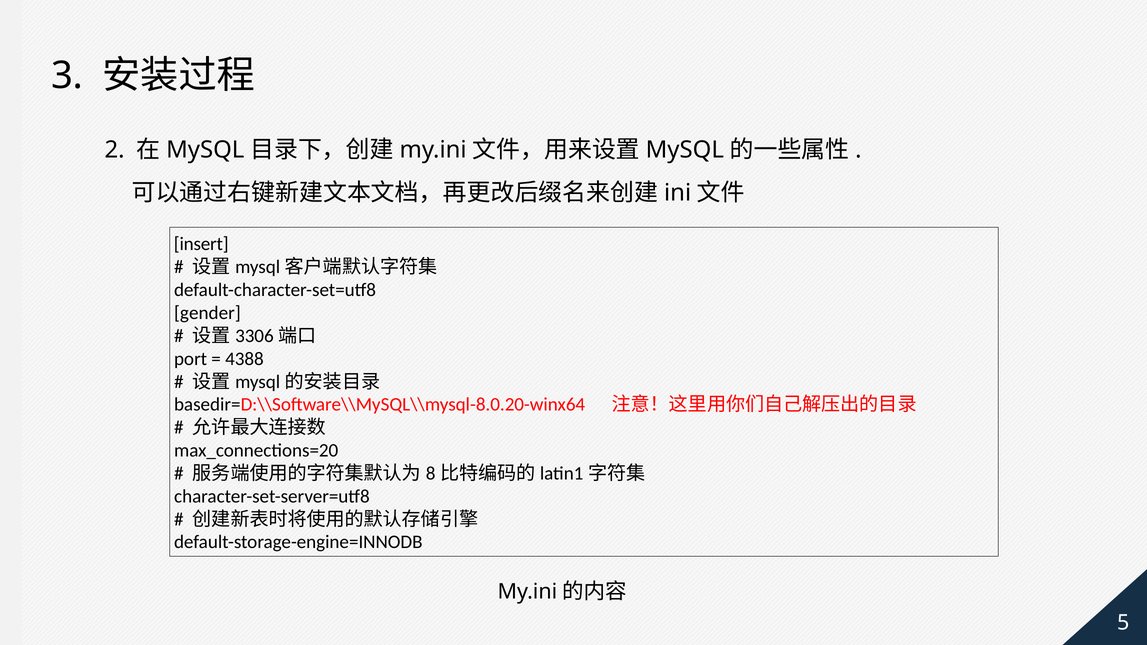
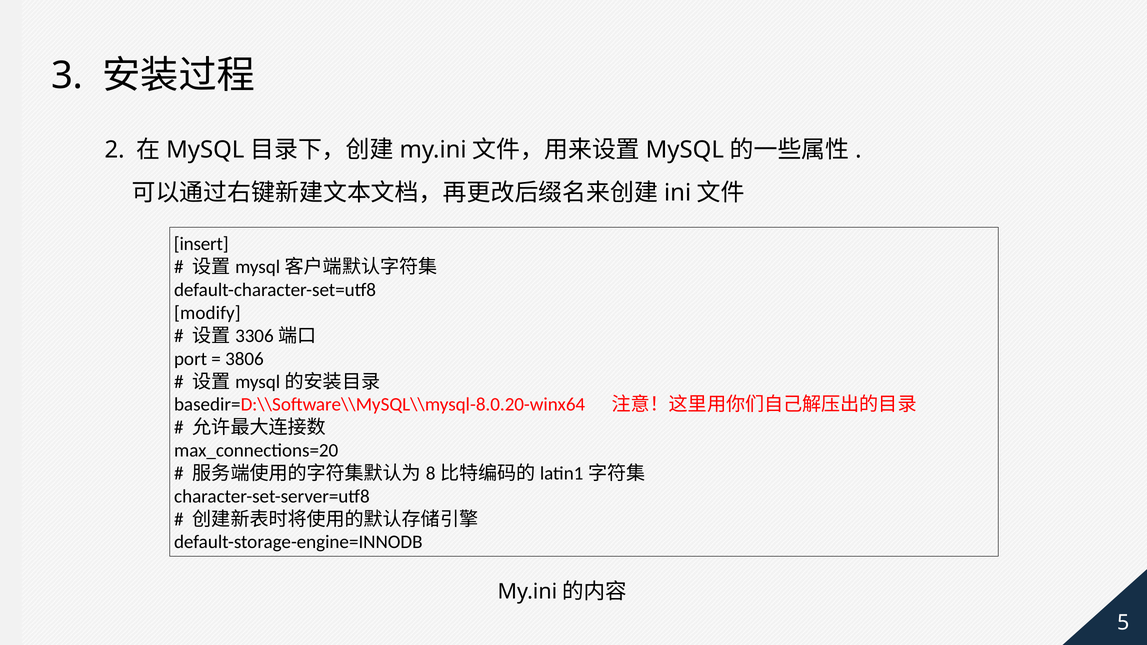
gender: gender -> modify (207, 313)
4388: 4388 -> 3806 (244, 359)
